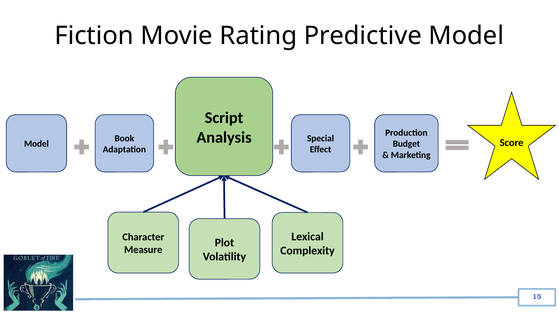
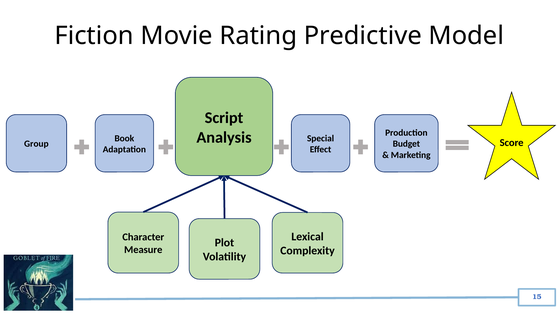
Model: Model -> Group (36, 144)
